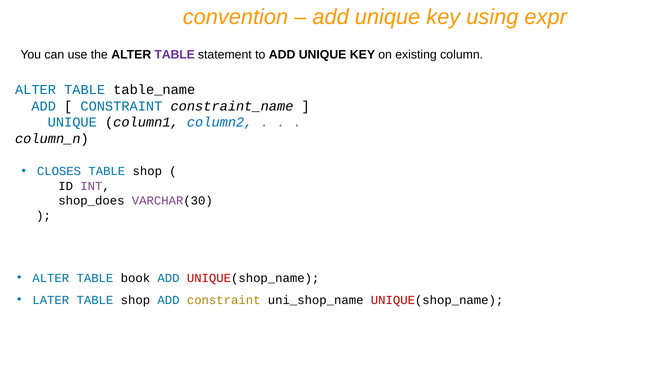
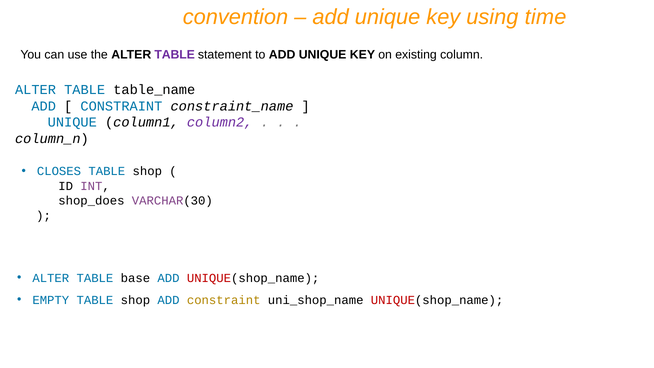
expr: expr -> time (546, 17)
column2 colour: blue -> purple (220, 122)
book: book -> base (135, 278)
LATER: LATER -> EMPTY (51, 300)
